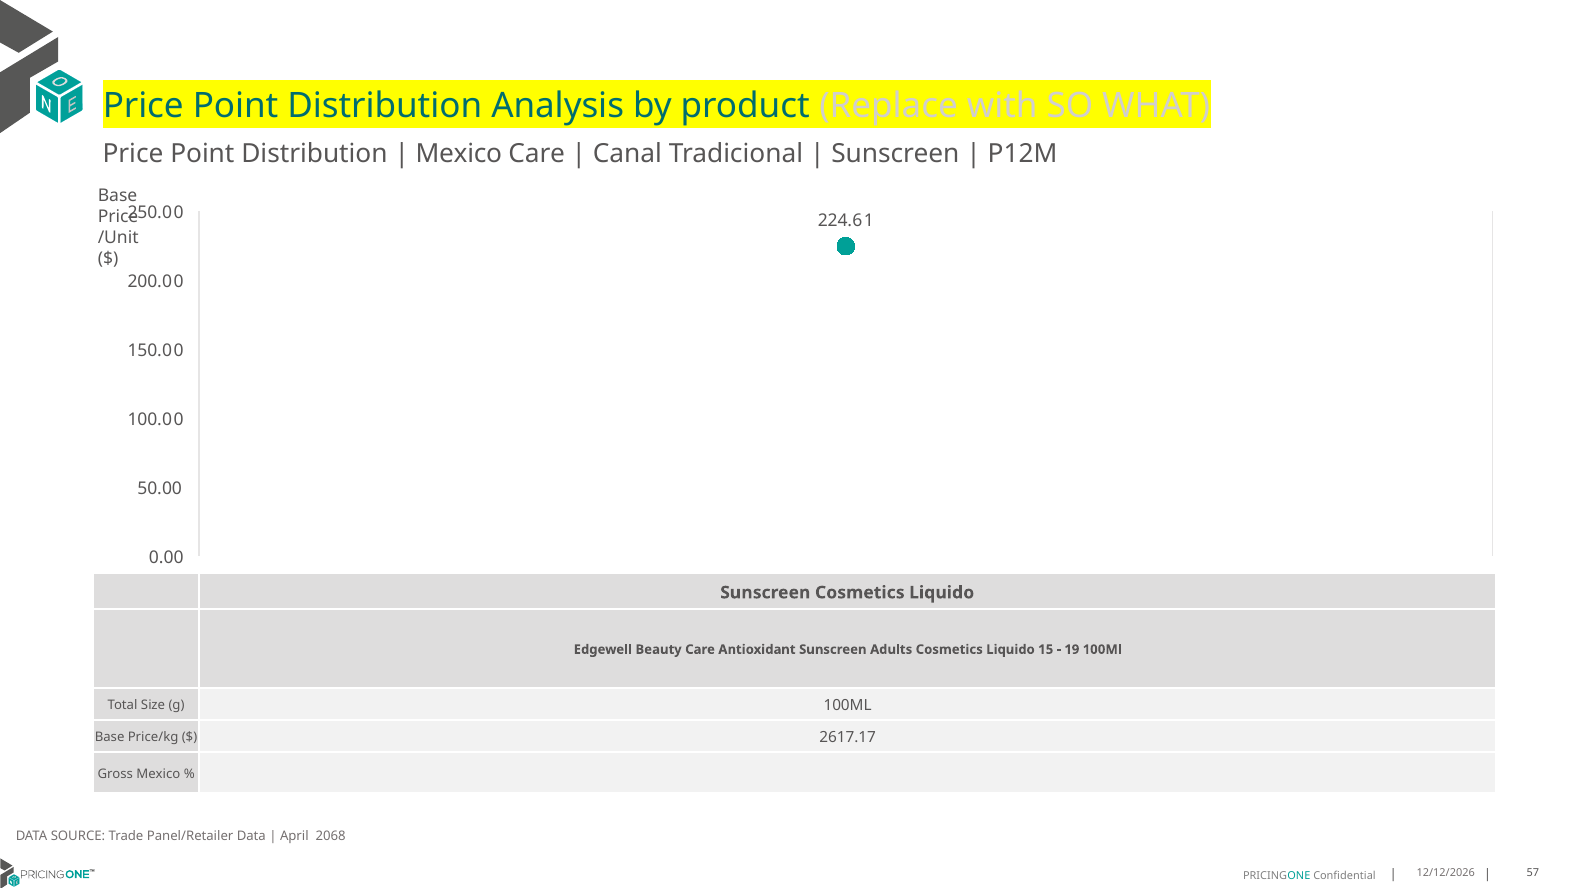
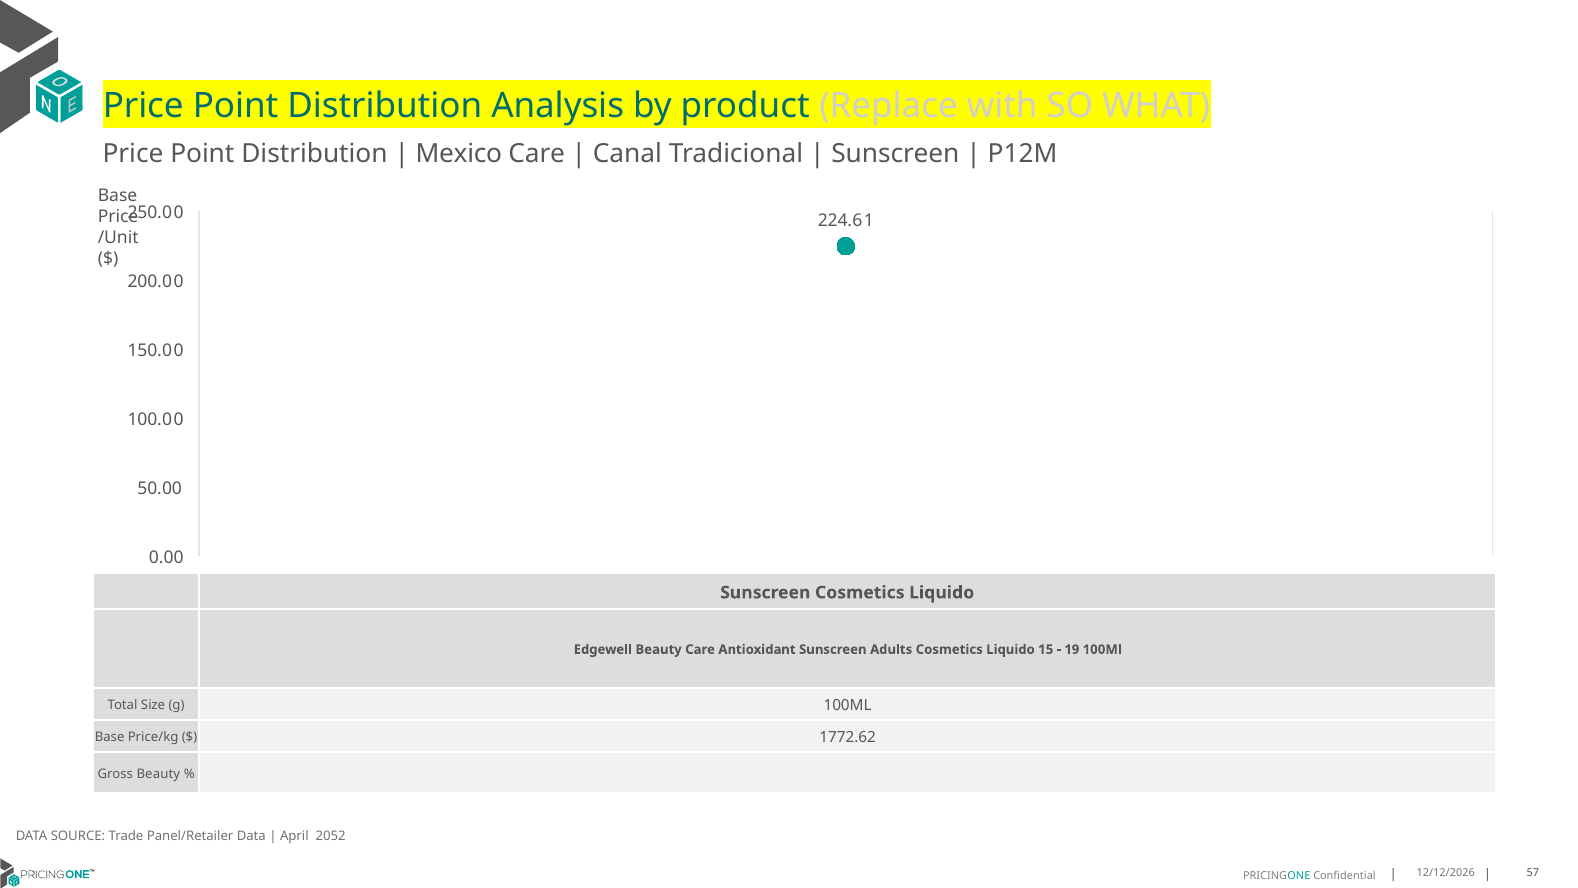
2617.17: 2617.17 -> 1772.62 (848, 737)
Gross Mexico: Mexico -> Beauty (158, 773)
2068: 2068 -> 2052 (331, 836)
